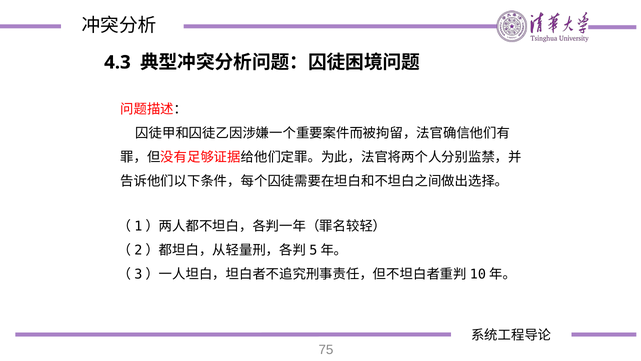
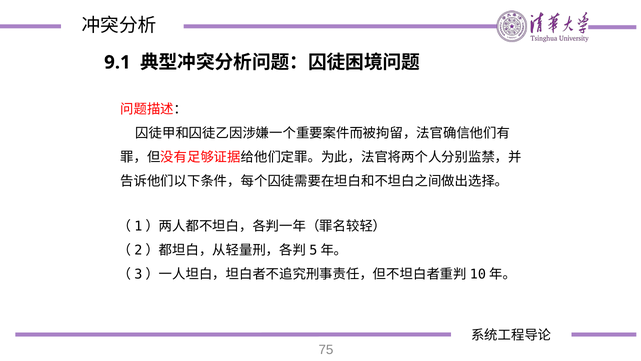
4.3: 4.3 -> 9.1 (117, 62)
